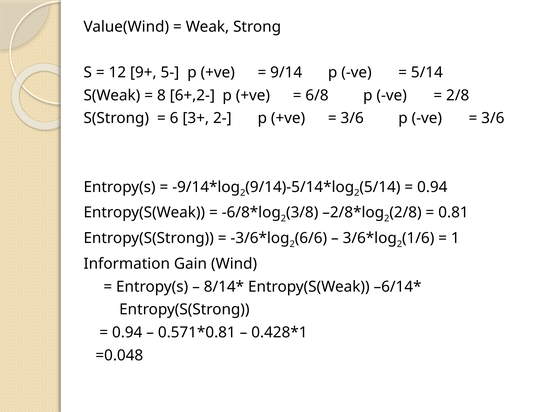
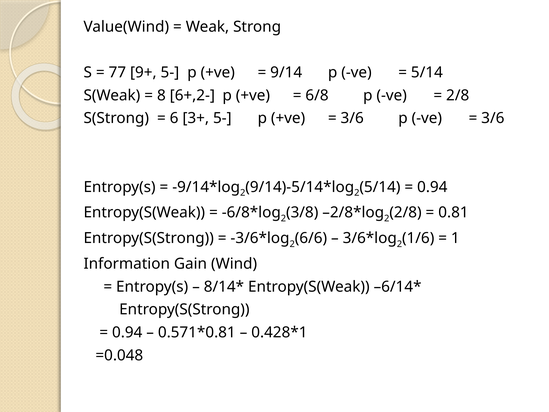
12: 12 -> 77 (117, 72)
3+ 2-: 2- -> 5- (222, 118)
